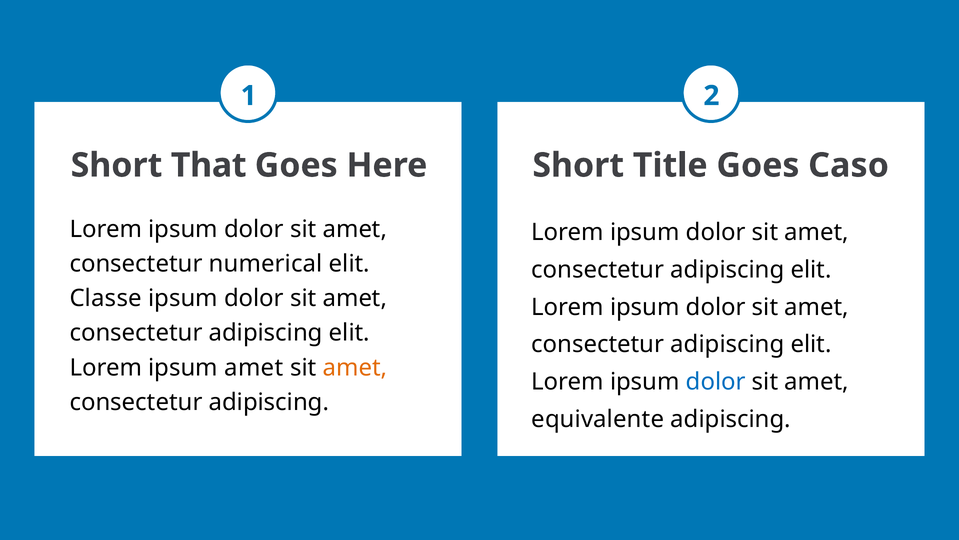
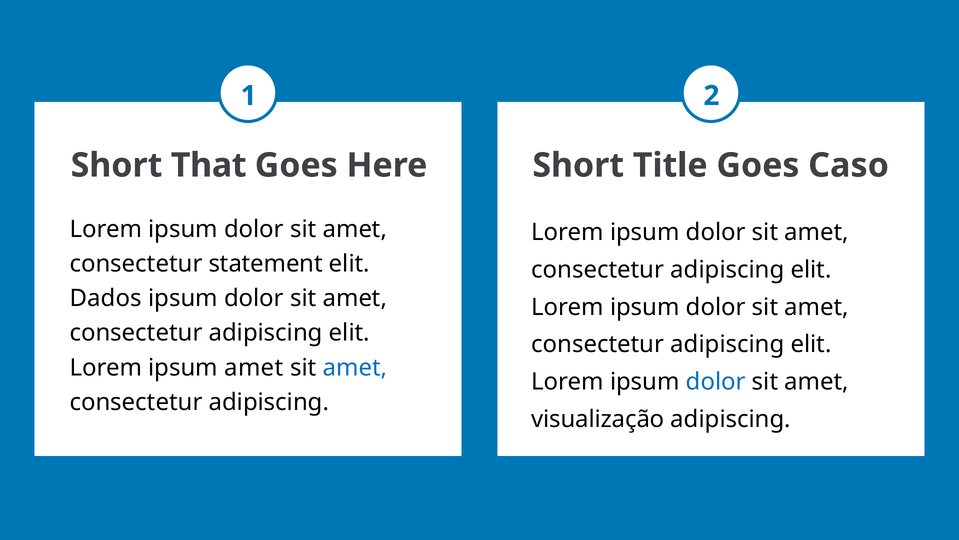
numerical: numerical -> statement (266, 264)
Classe: Classe -> Dados (106, 298)
amet colour: orange -> blue (355, 367)
equivalente: equivalente -> visualização (598, 419)
